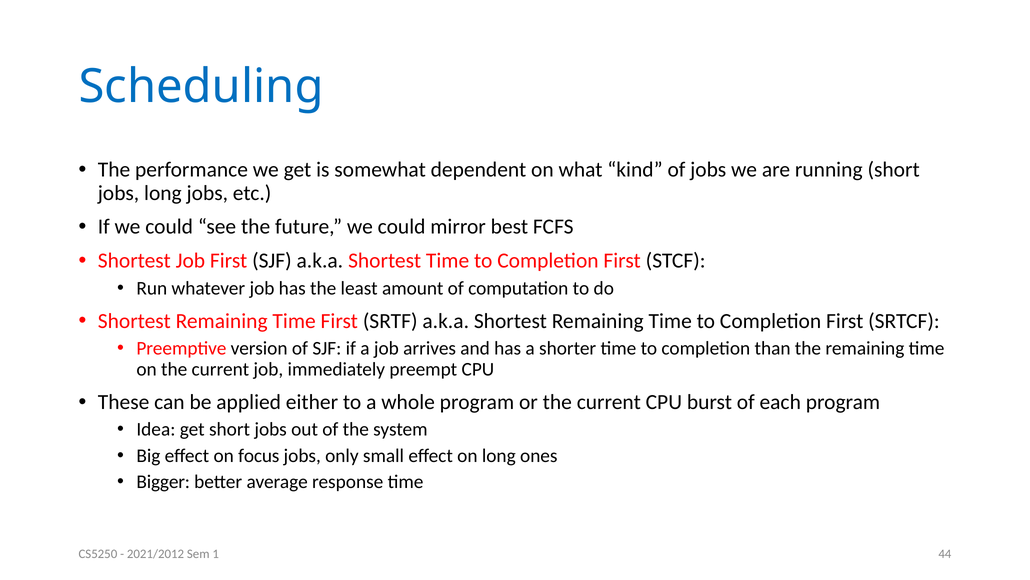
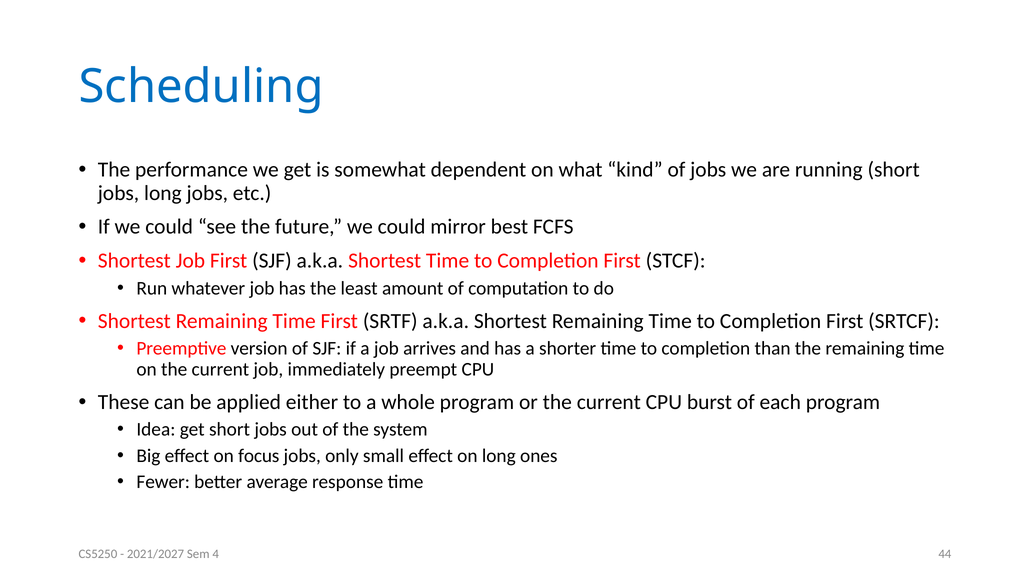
Bigger: Bigger -> Fewer (163, 481)
2021/2012: 2021/2012 -> 2021/2027 (156, 553)
1: 1 -> 4 (216, 553)
